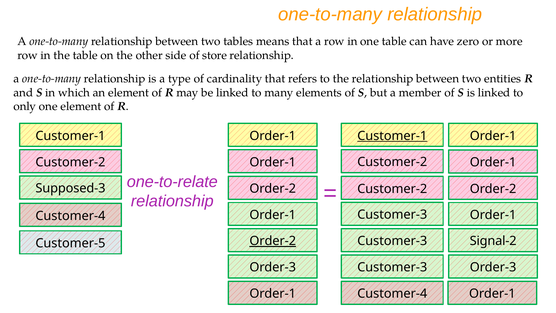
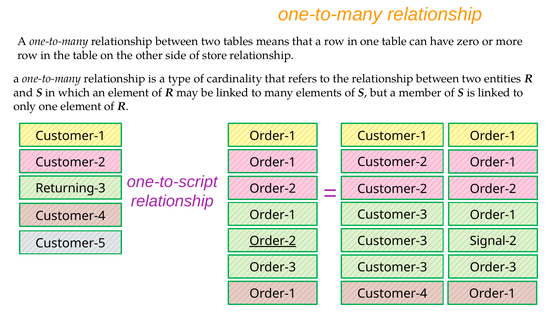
Customer-1 underline: present -> none (392, 136)
one-to-relate: one-to-relate -> one-to-script (172, 182)
Supposed-3: Supposed-3 -> Returning-3 (71, 188)
